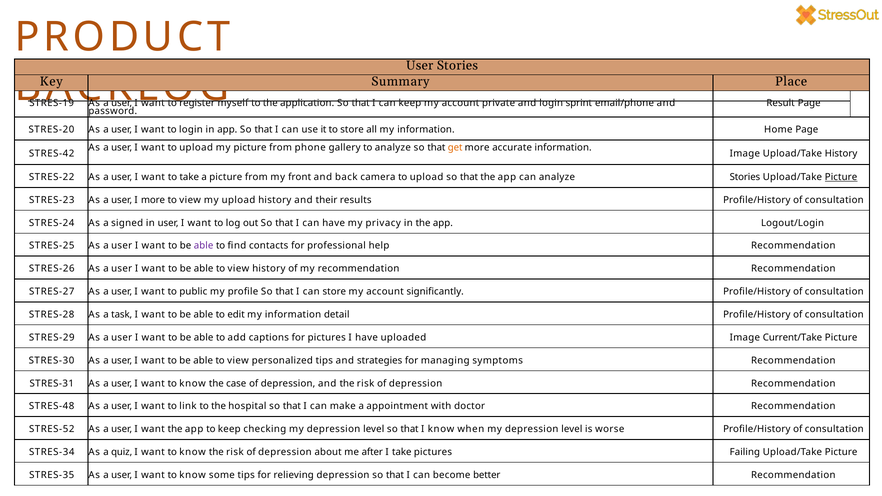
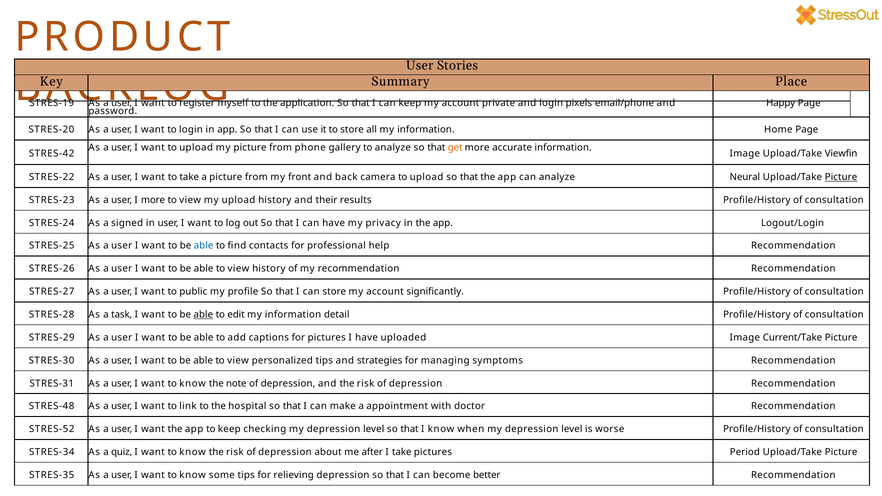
sprint: sprint -> pixels (579, 103)
Result: Result -> Happy (781, 103)
Upload/Take History: History -> Viewfin (841, 153)
analyze Stories: Stories -> Neural (745, 177)
able colour: purple -> blue (204, 246)
able underline: none -> present (203, 315)
case: case -> note (236, 383)
Failing: Failing -> Period (745, 452)
